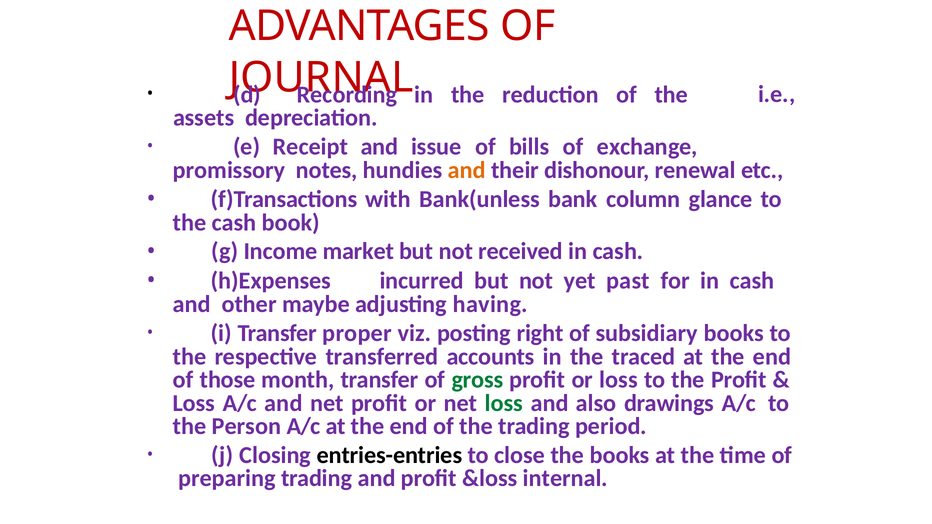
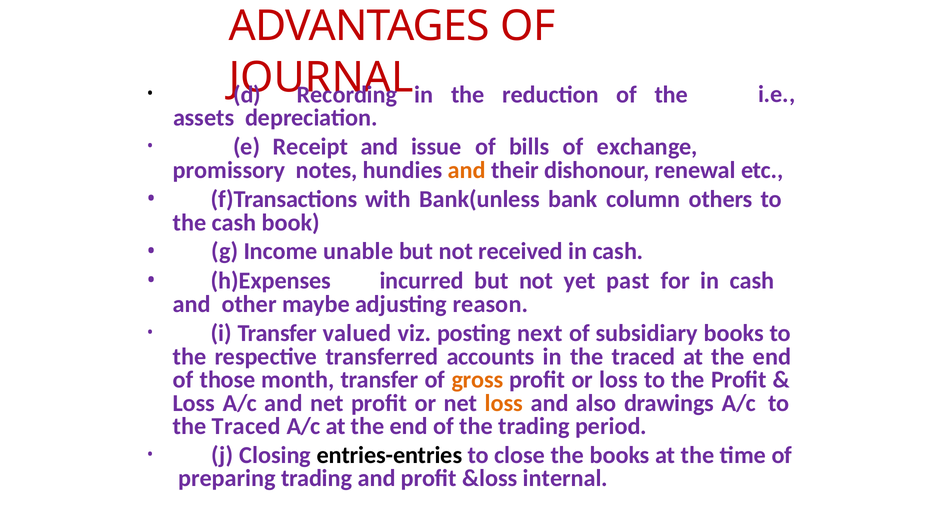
glance: glance -> others (721, 199)
market: market -> unable (358, 252)
having: having -> reason (490, 304)
proper: proper -> valued (357, 333)
right: right -> next (540, 333)
gross colour: green -> orange (477, 380)
loss colour: green -> orange (504, 403)
Person: Person -> Traced (246, 427)
